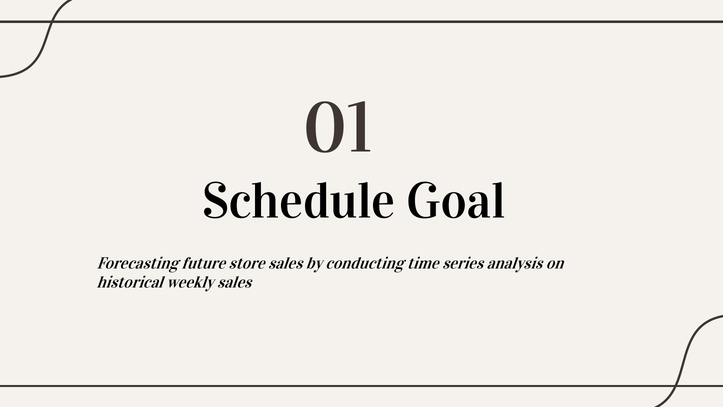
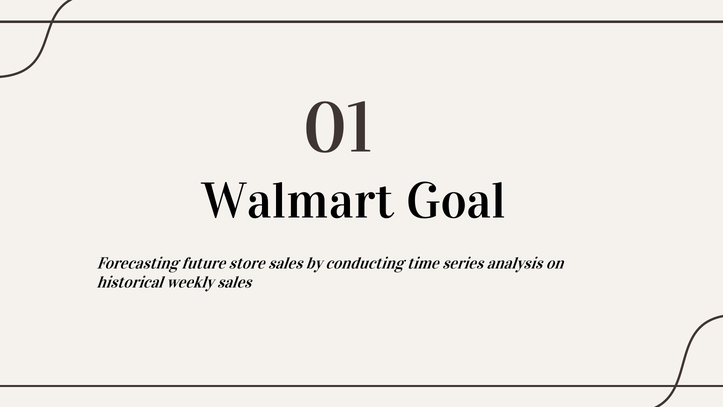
Schedule: Schedule -> Walmart (298, 201)
